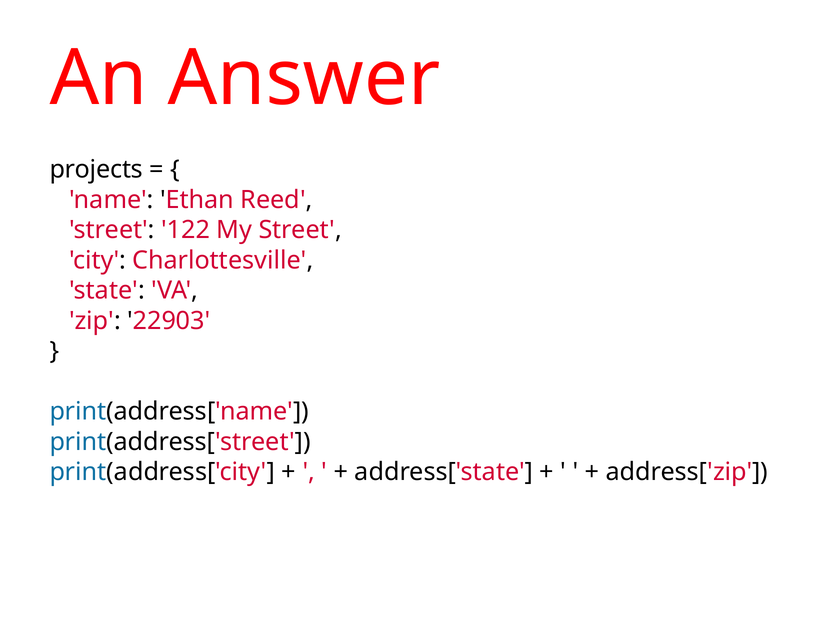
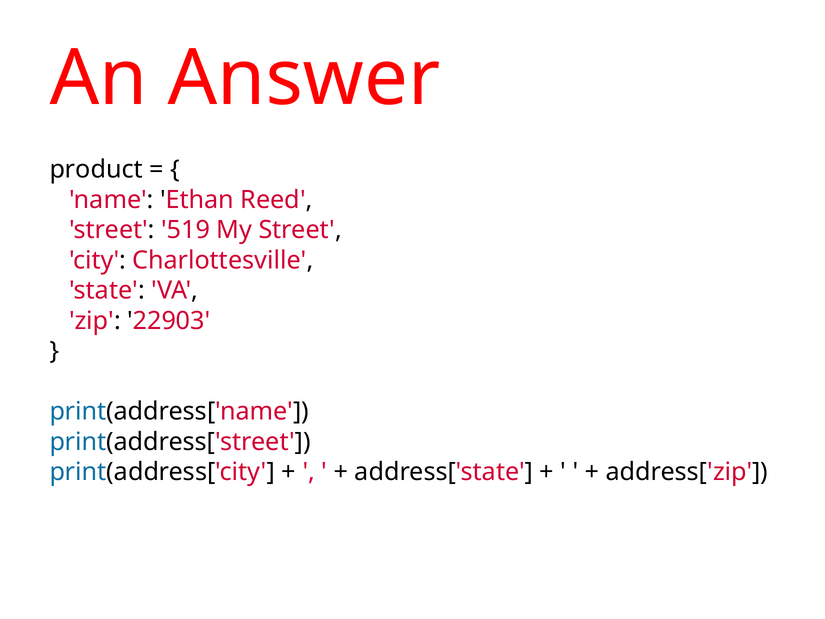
projects: projects -> product (96, 170)
122: 122 -> 519 (186, 230)
